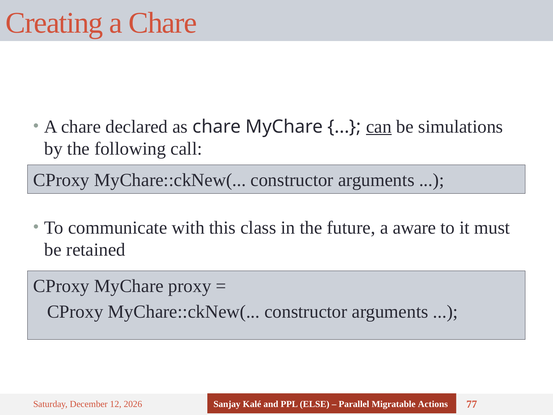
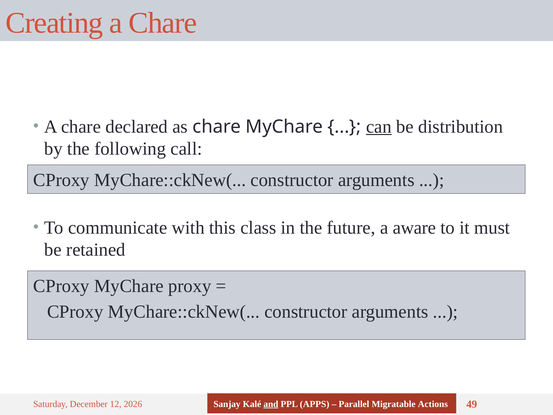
simulations: simulations -> distribution (461, 127)
and underline: none -> present (271, 404)
ELSE: ELSE -> APPS (315, 404)
77: 77 -> 49 (472, 404)
